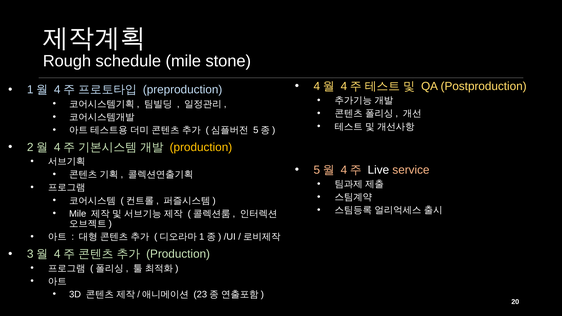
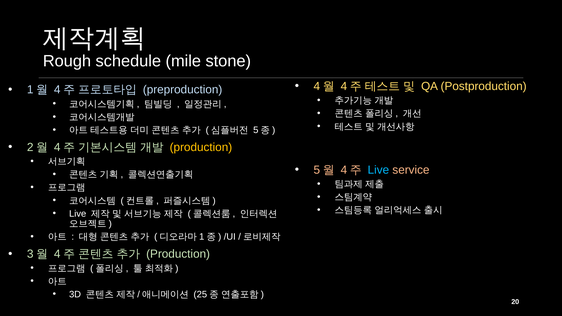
Live colour: white -> light blue (378, 170)
Mile: Mile -> Live (78, 214)
23: 23 -> 25 (200, 294)
